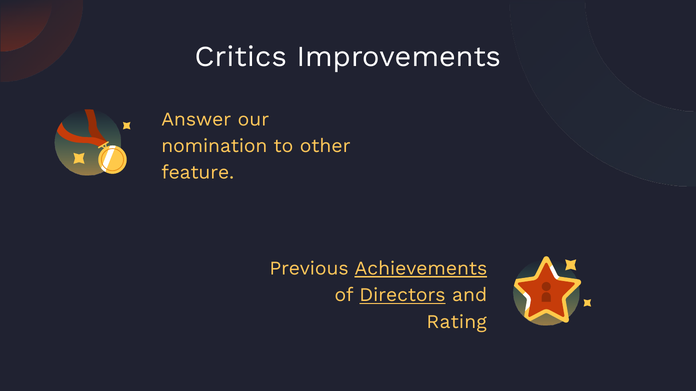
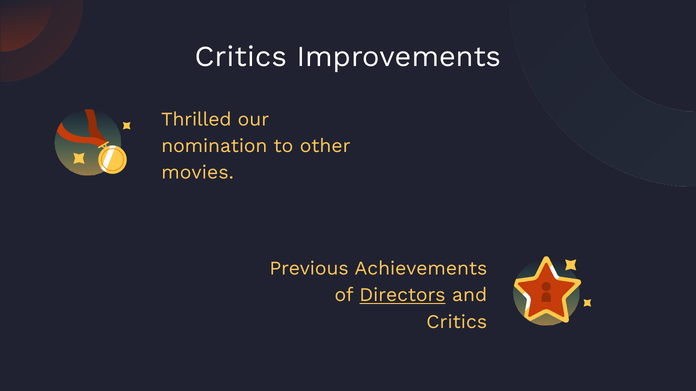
Answer: Answer -> Thrilled (196, 119)
feature: feature -> movies (198, 173)
Achievements underline: present -> none (421, 269)
Rating: Rating -> Critics (457, 322)
